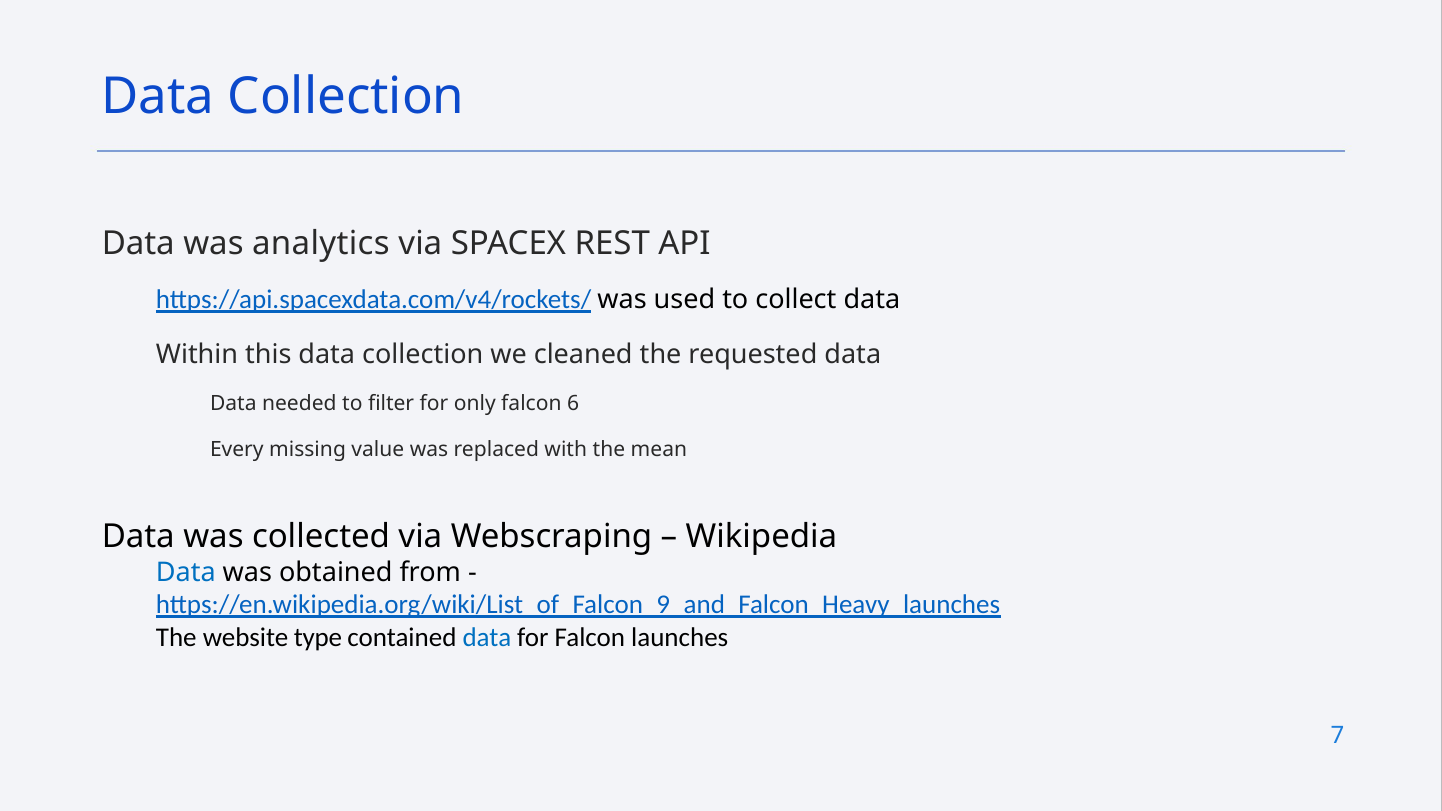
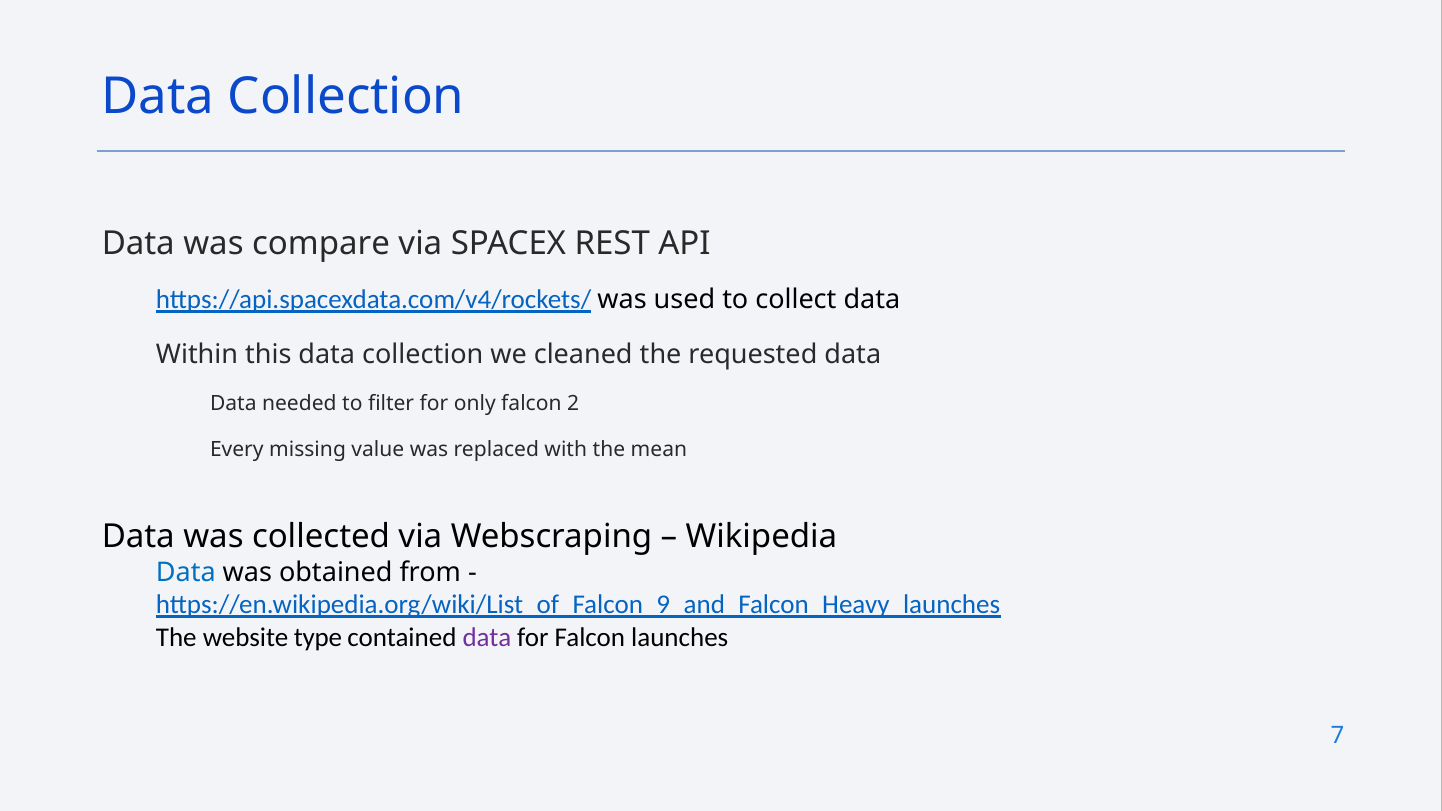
analytics: analytics -> compare (321, 243)
6: 6 -> 2 (573, 404)
data colour: blue -> purple (487, 638)
